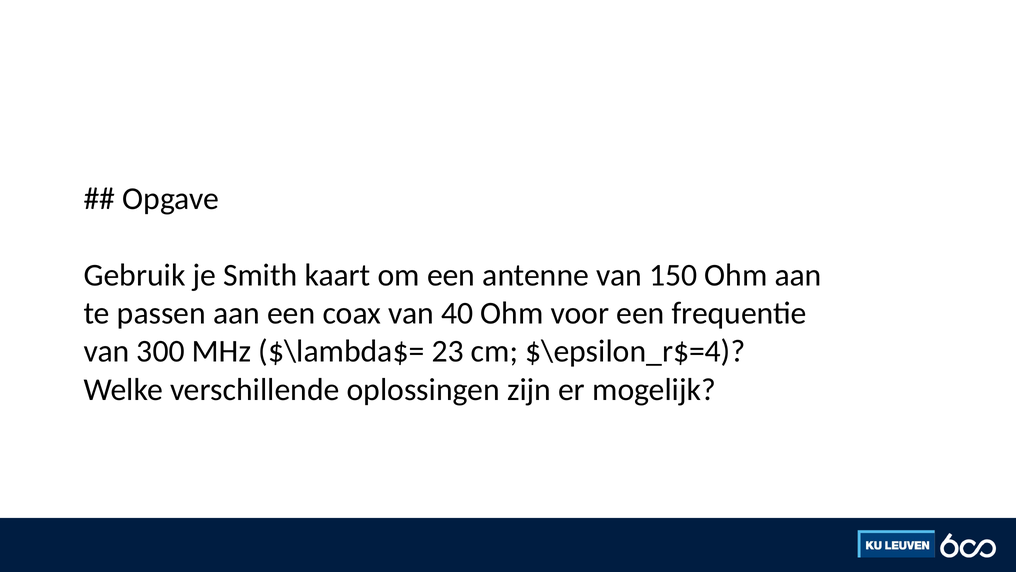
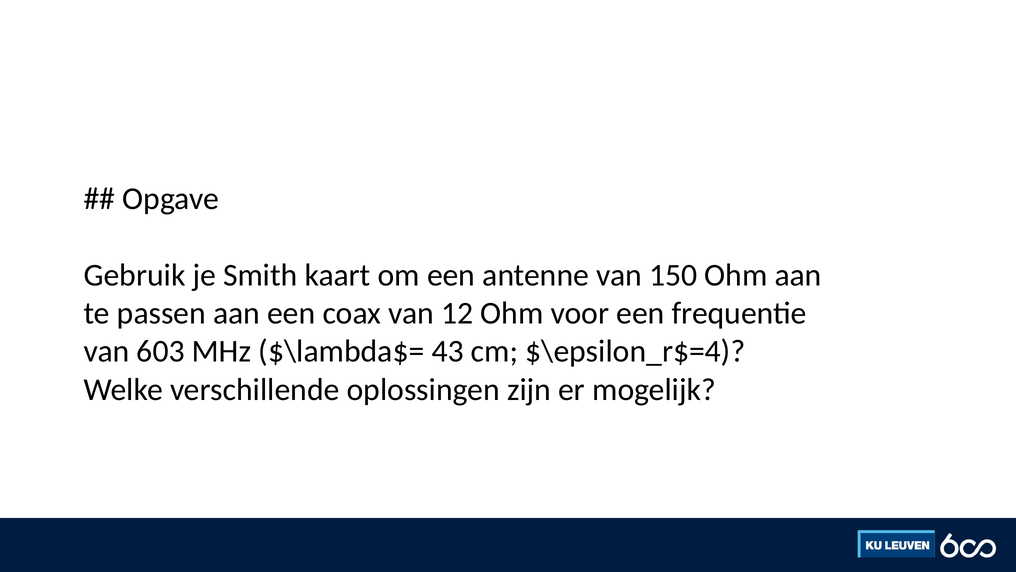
40: 40 -> 12 (457, 313)
300: 300 -> 603 (161, 351)
23: 23 -> 43 (448, 351)
